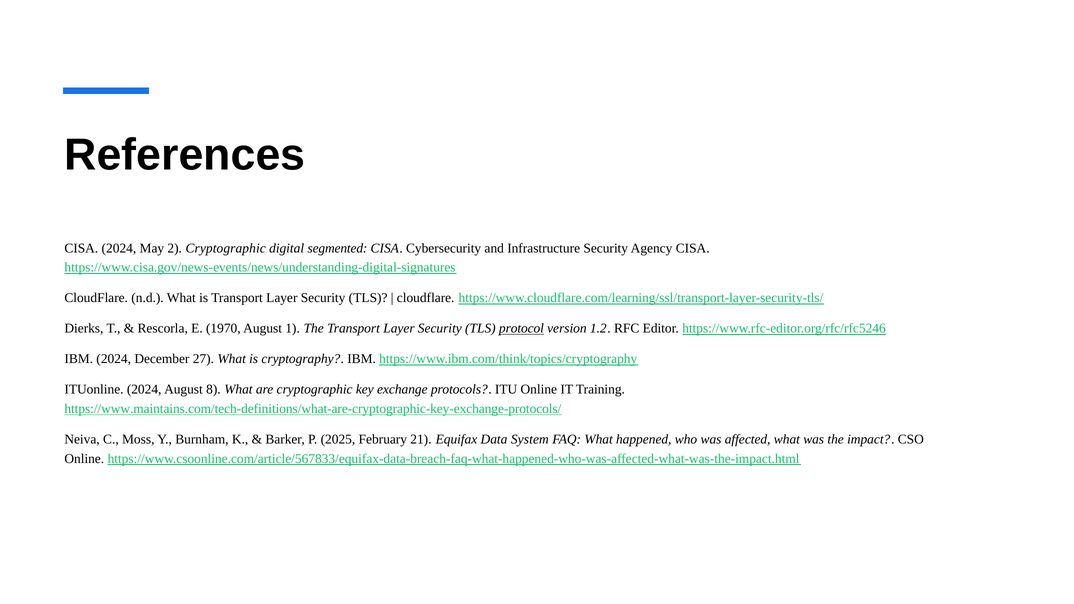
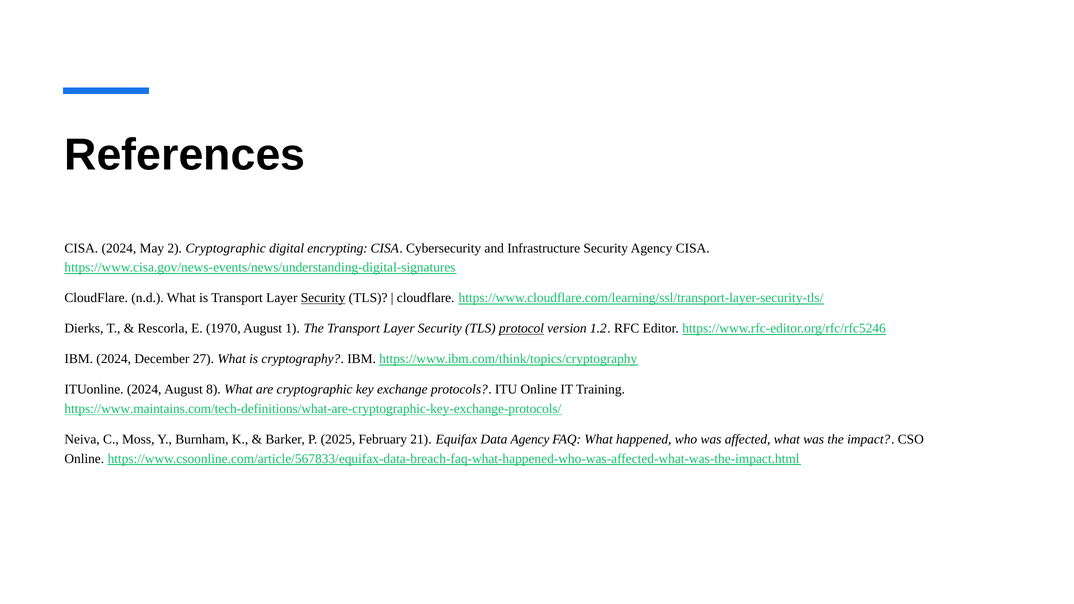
segmented: segmented -> encrypting (337, 248)
Security underline: none -> present (323, 298)
Data System: System -> Agency (530, 439)
